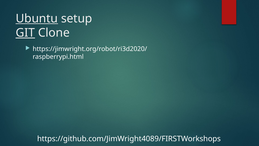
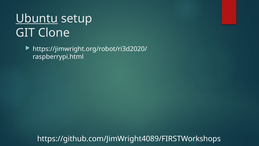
GIT underline: present -> none (25, 33)
